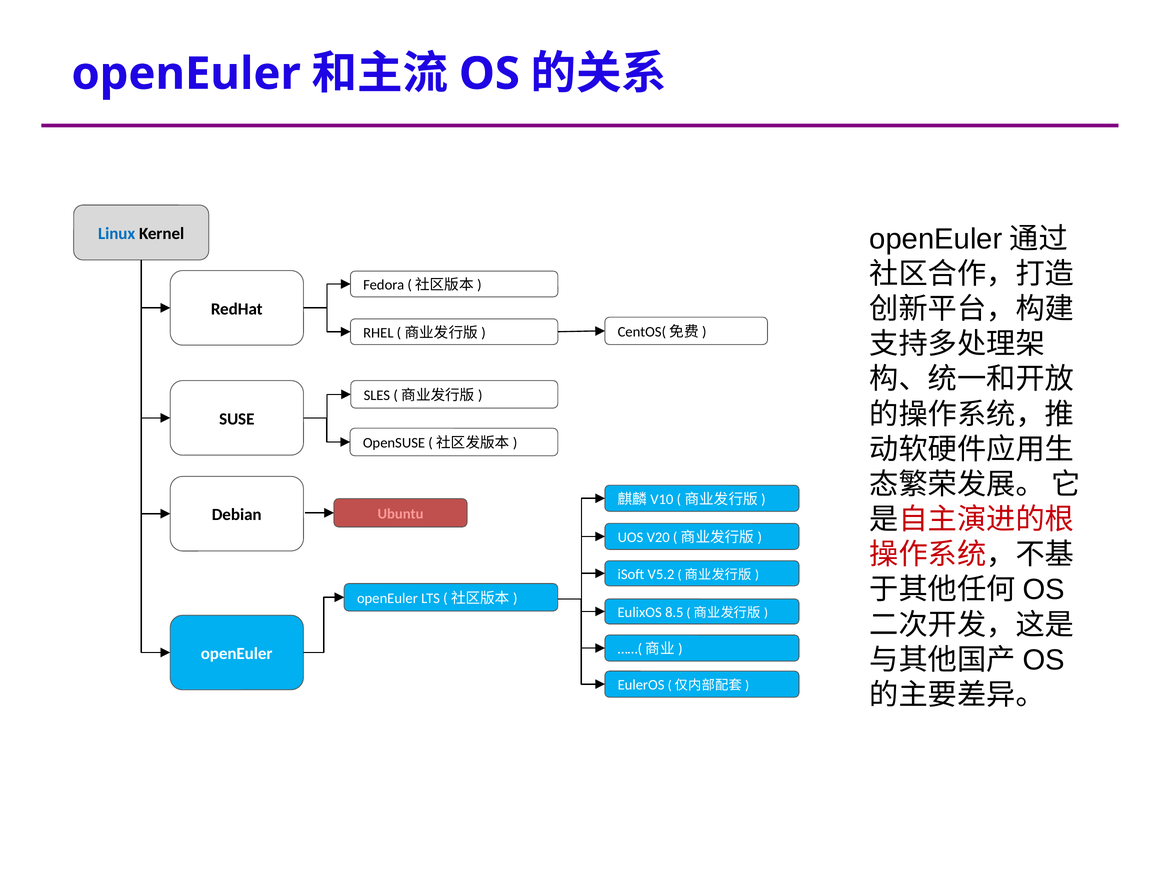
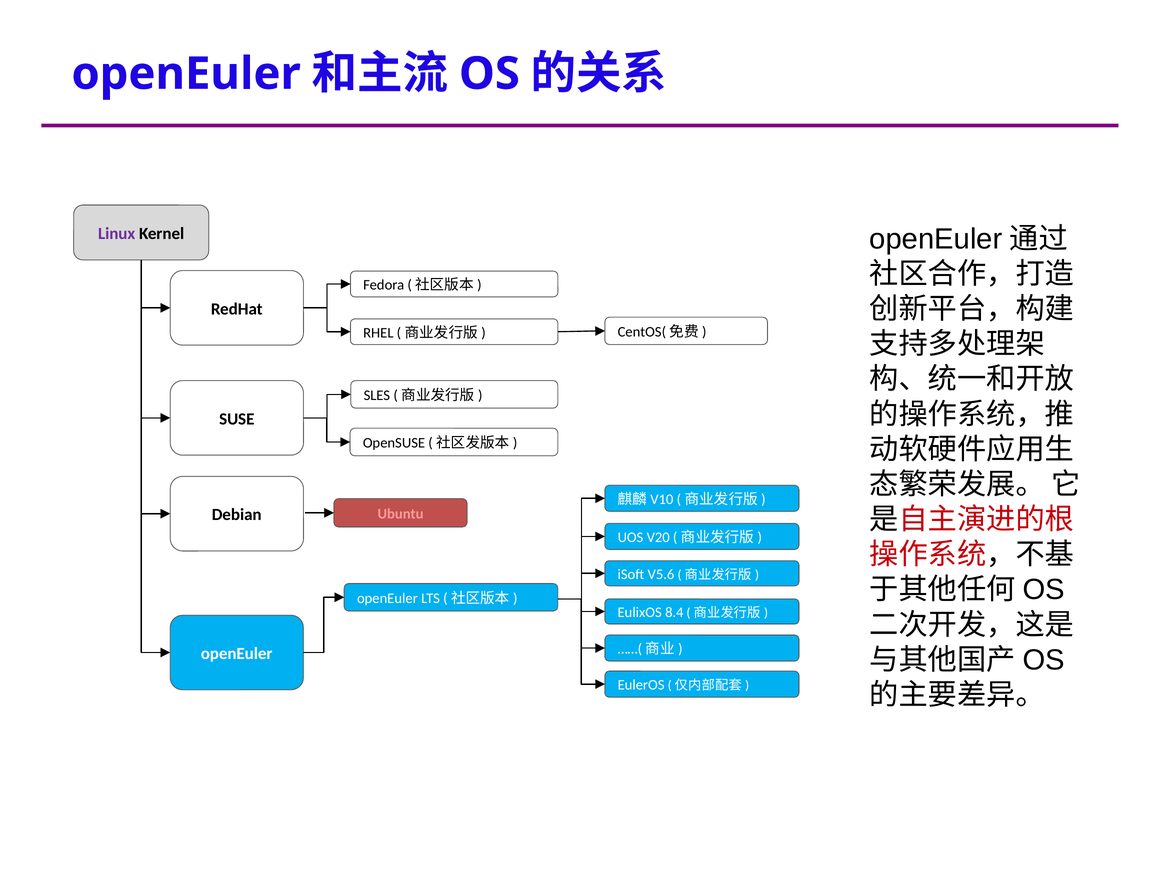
Linux colour: blue -> purple (117, 234)
V5.2: V5.2 -> V5.6 (661, 574)
8.5: 8.5 -> 8.4 (674, 612)
